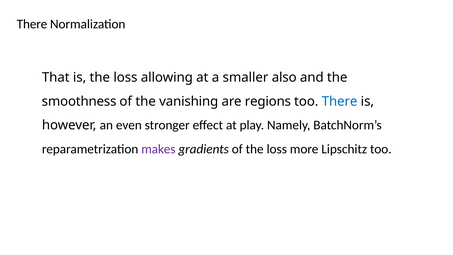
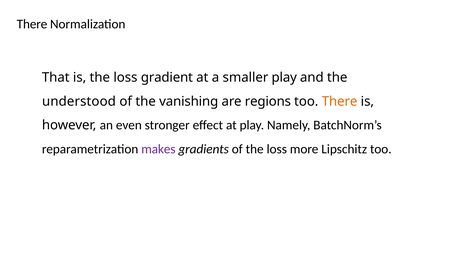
allowing: allowing -> gradient (167, 77)
smaller also: also -> play (284, 77)
smoothness: smoothness -> understood (79, 101)
There colour: blue -> orange (340, 101)
